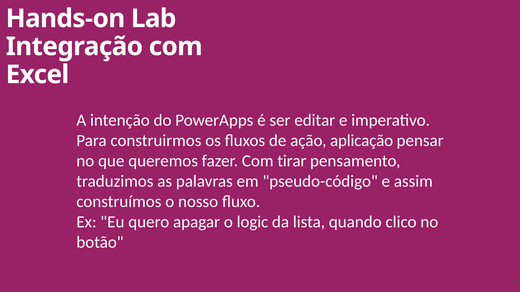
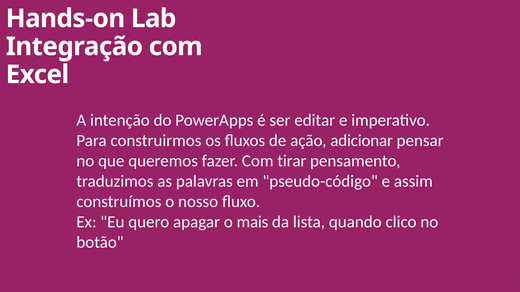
aplicação: aplicação -> adicionar (362, 141)
logic: logic -> mais (252, 222)
